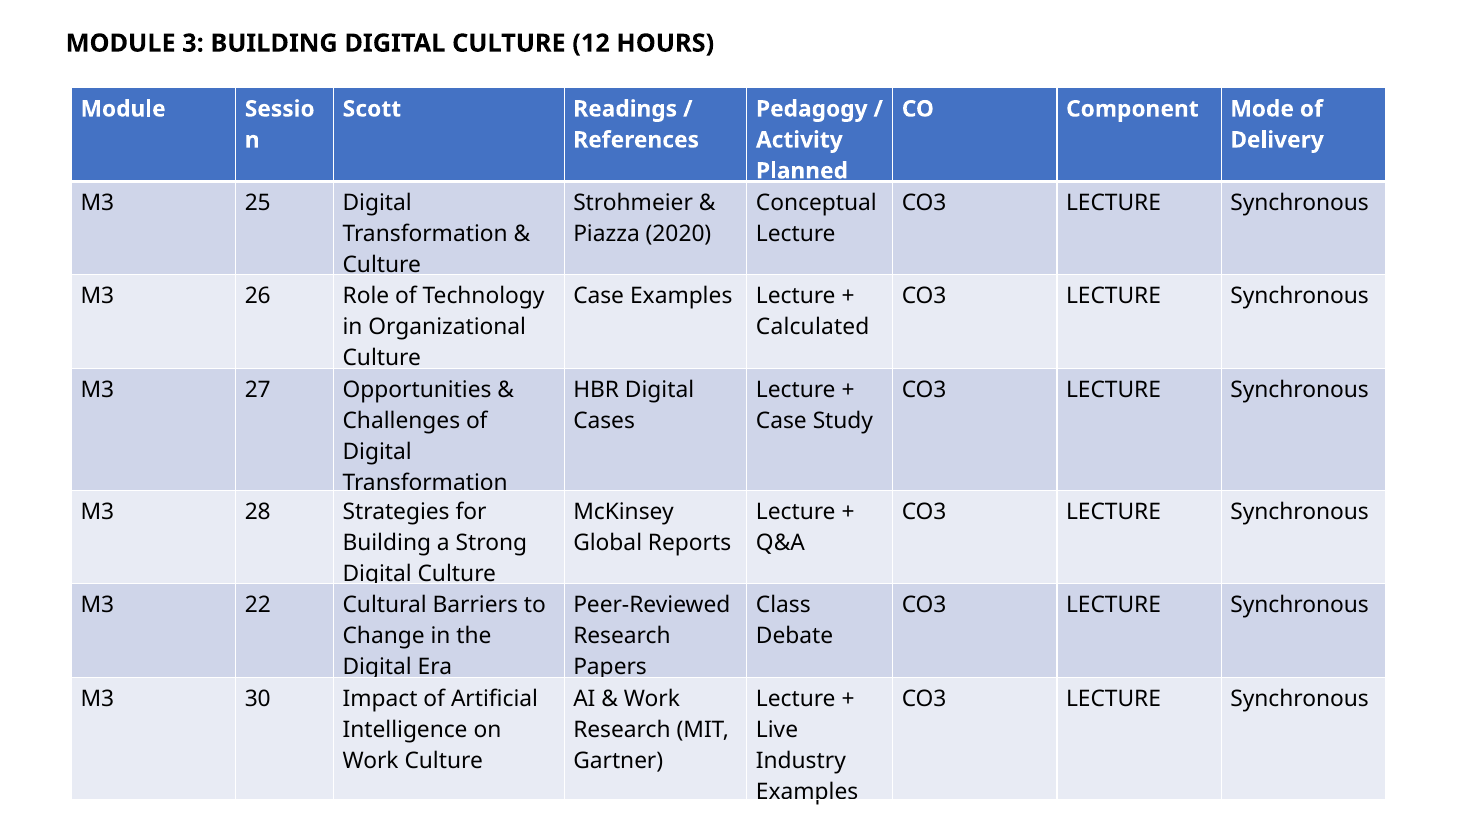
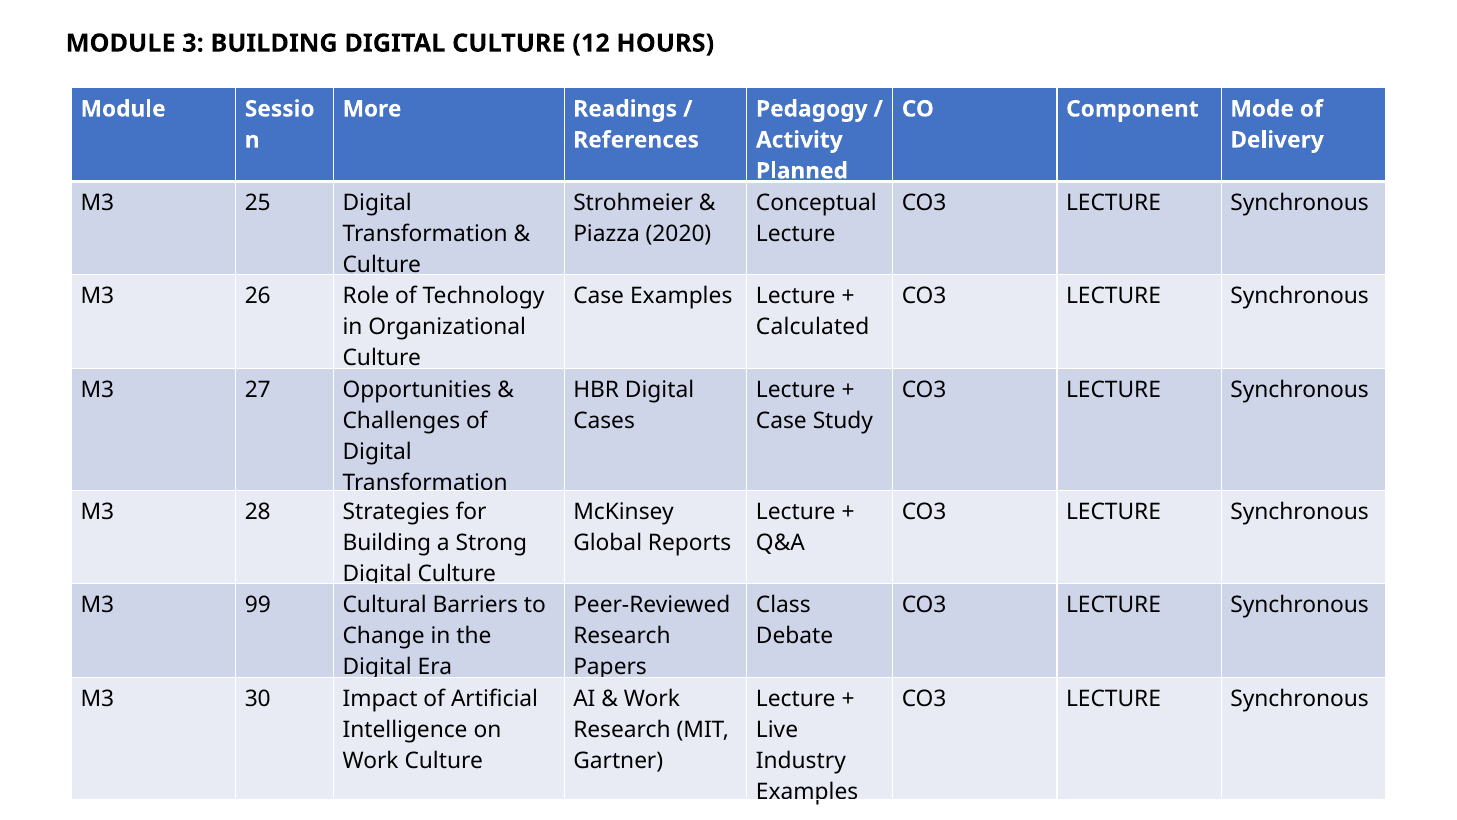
Scott: Scott -> More (372, 109)
22: 22 -> 99 (258, 605)
